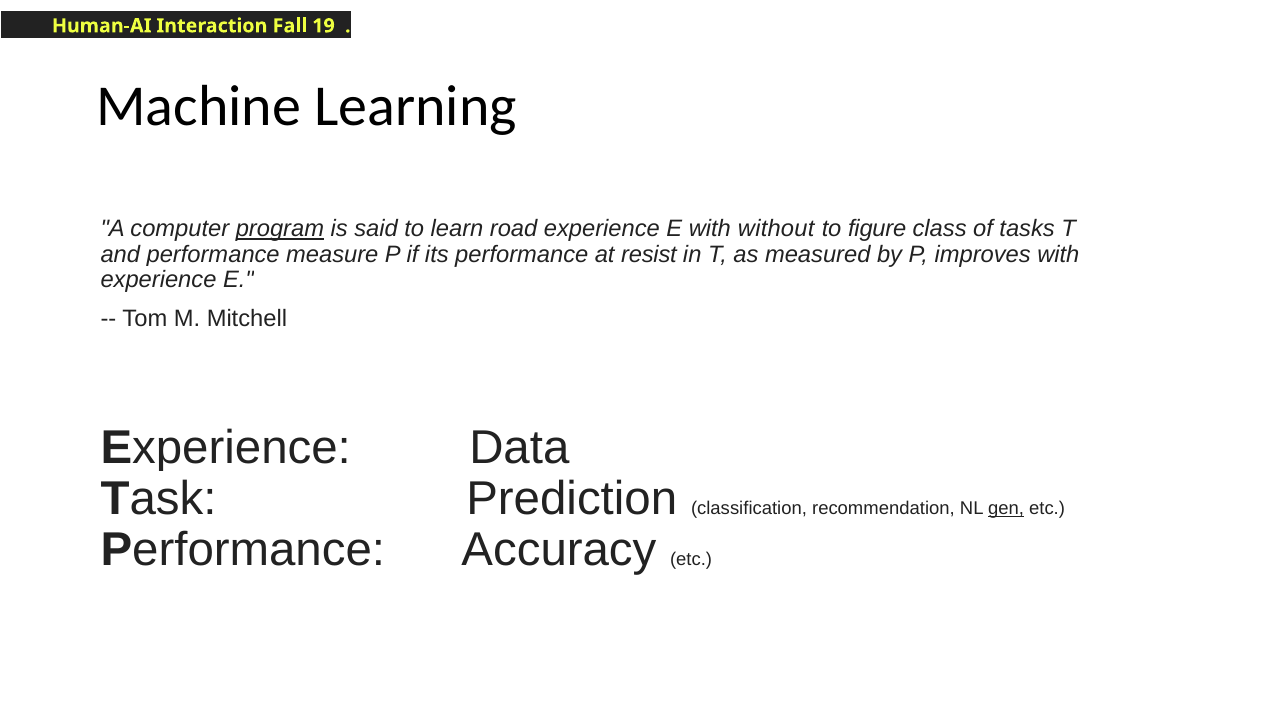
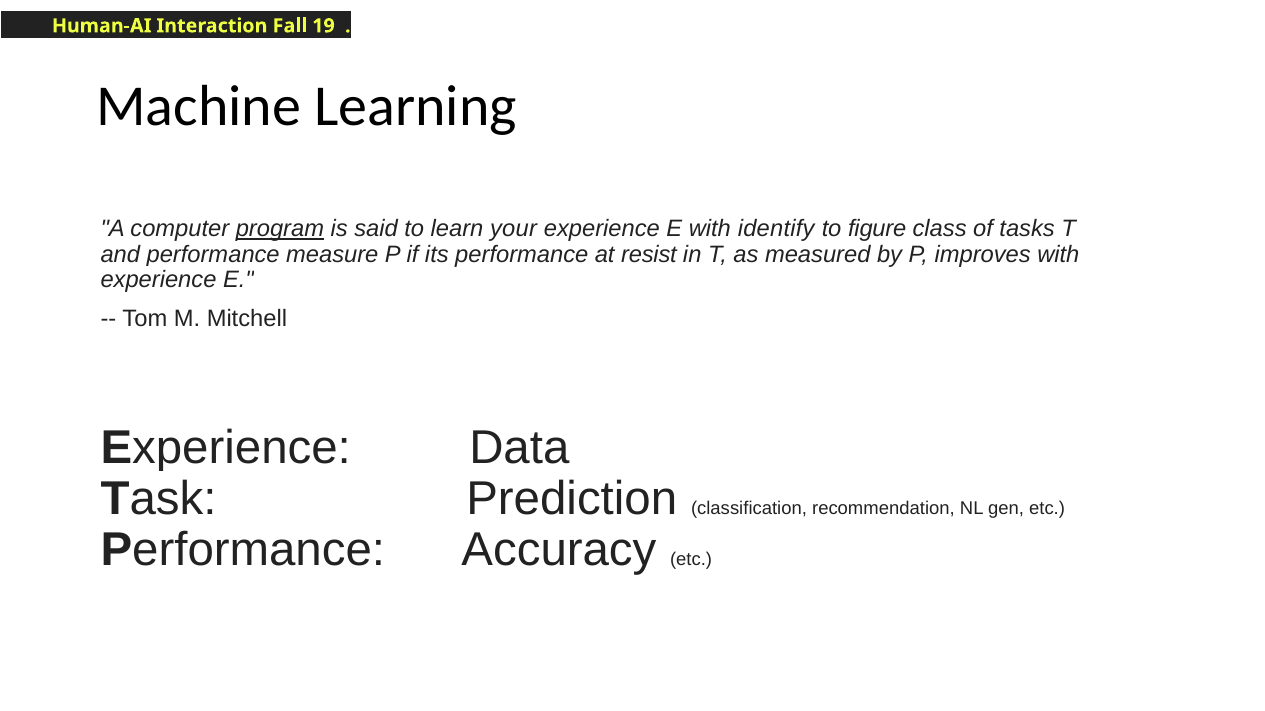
road: road -> your (513, 229)
without: without -> identify (776, 229)
gen underline: present -> none (1006, 509)
